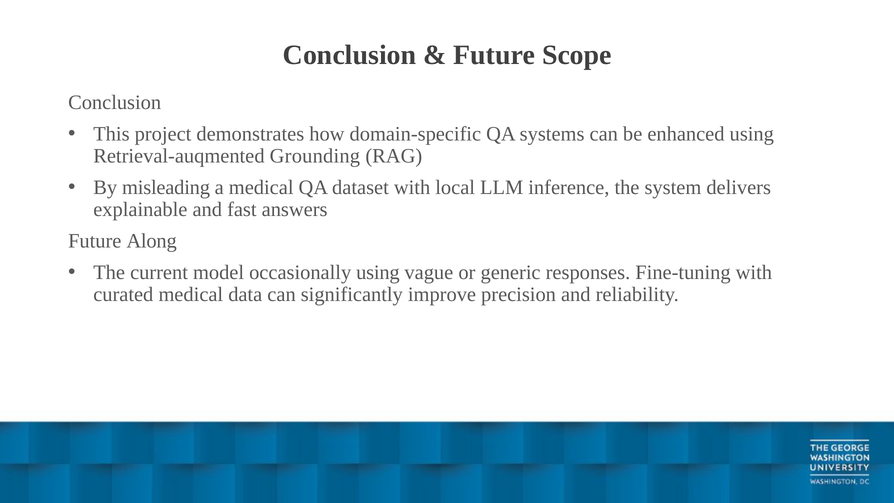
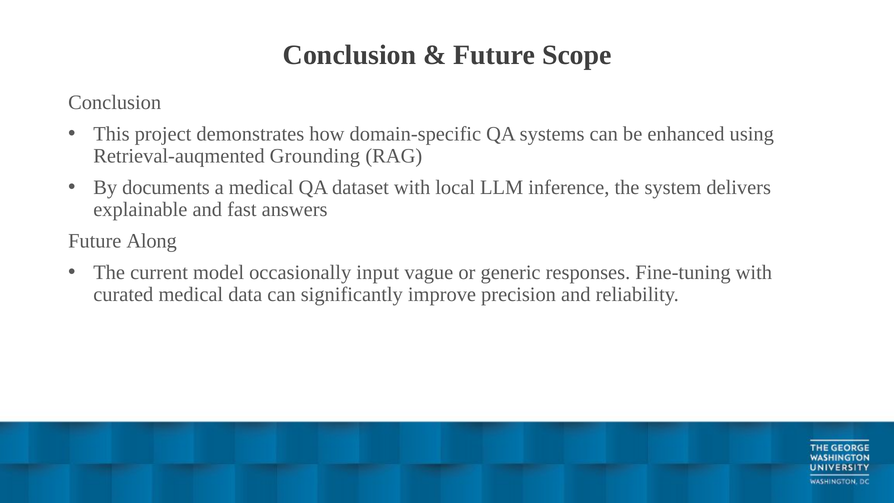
misleading: misleading -> documents (166, 187)
occasionally using: using -> input (378, 272)
